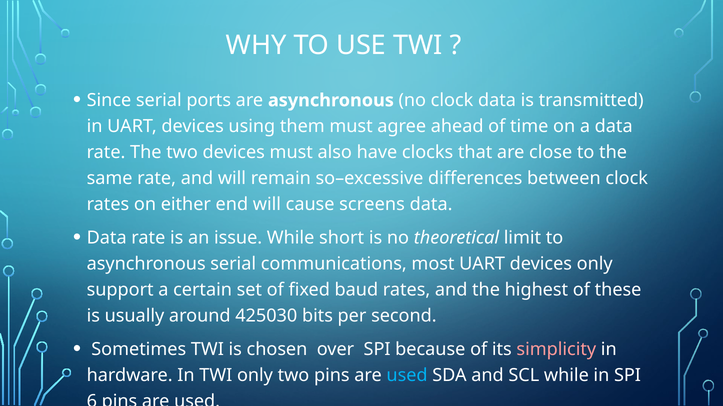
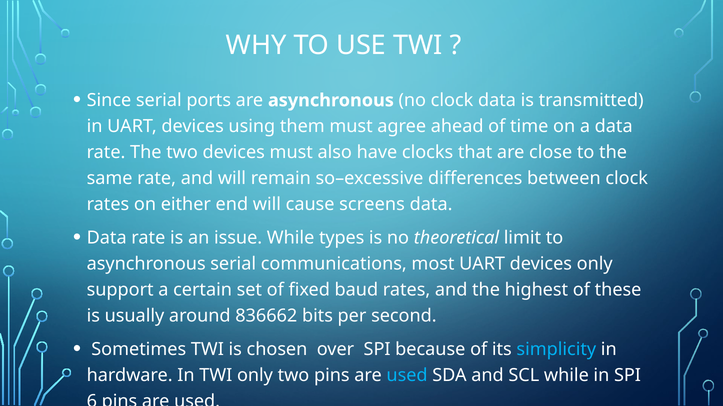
short: short -> types (342, 238)
425030: 425030 -> 836662 (266, 316)
simplicity colour: pink -> light blue (556, 350)
